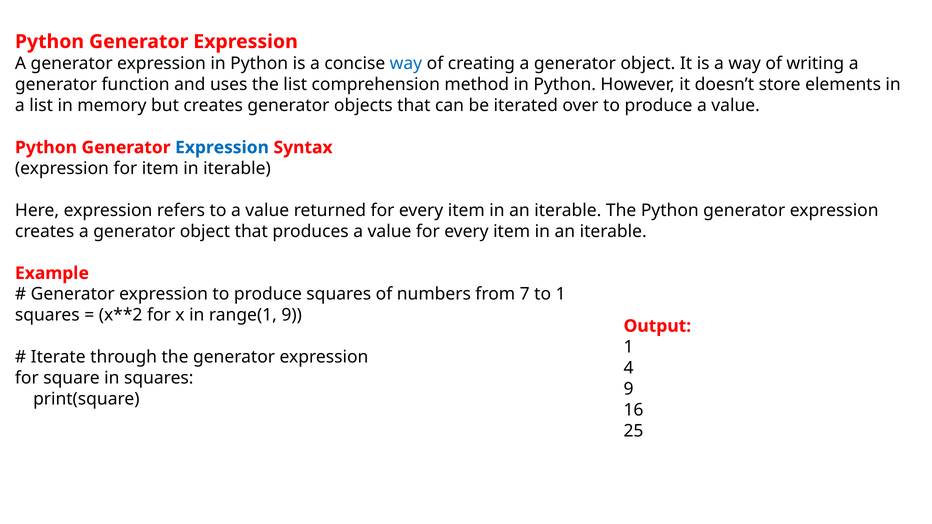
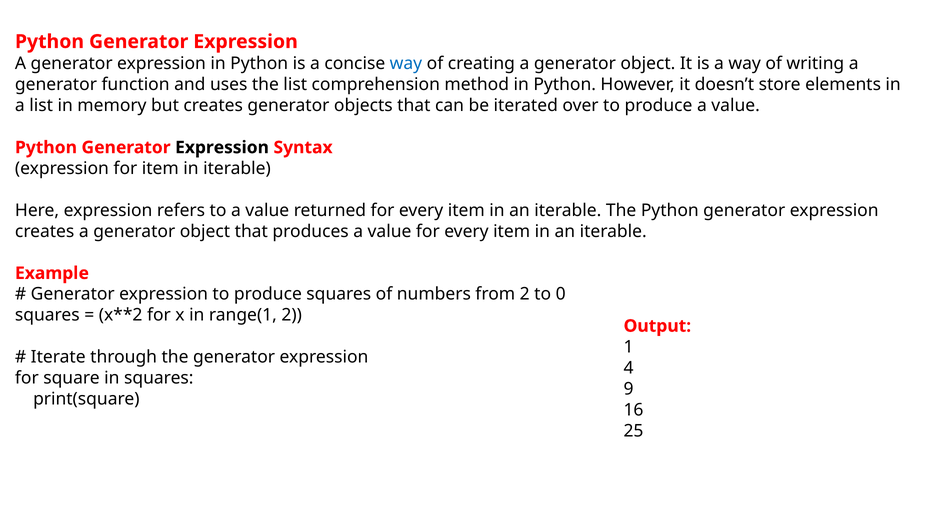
Expression colour: blue -> black (222, 148)
from 7: 7 -> 2 (525, 294)
to 1: 1 -> 0 (561, 294)
range(1 9: 9 -> 2 (292, 315)
